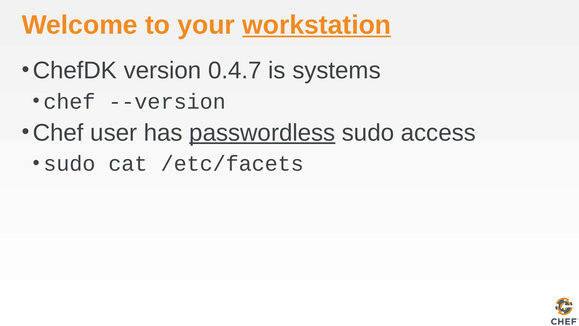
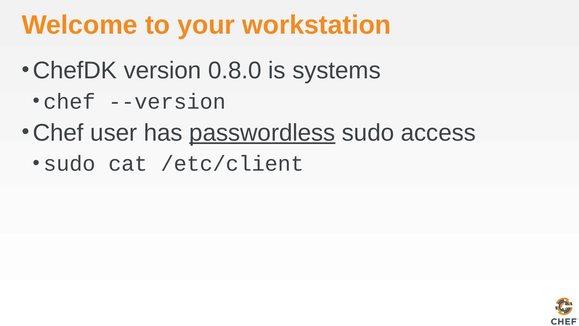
workstation underline: present -> none (317, 25)
0.4.7: 0.4.7 -> 0.8.0 (235, 70)
/etc/facets: /etc/facets -> /etc/client (232, 164)
